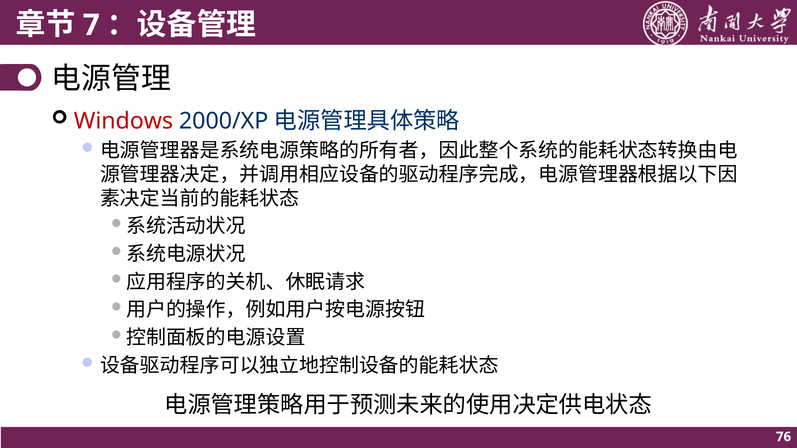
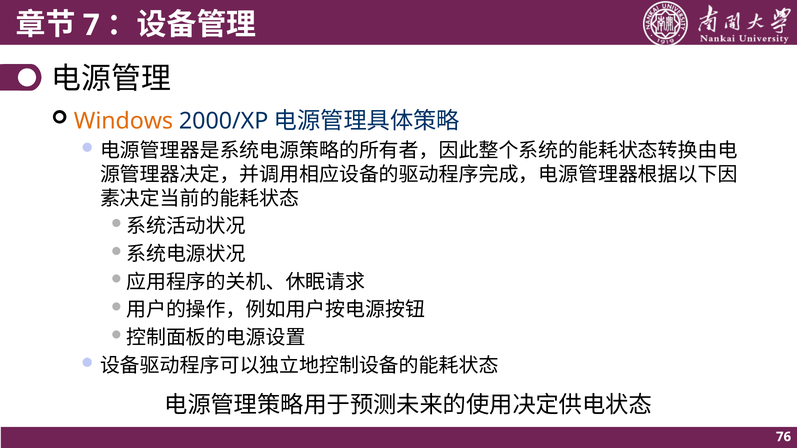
Windows colour: red -> orange (123, 121)
